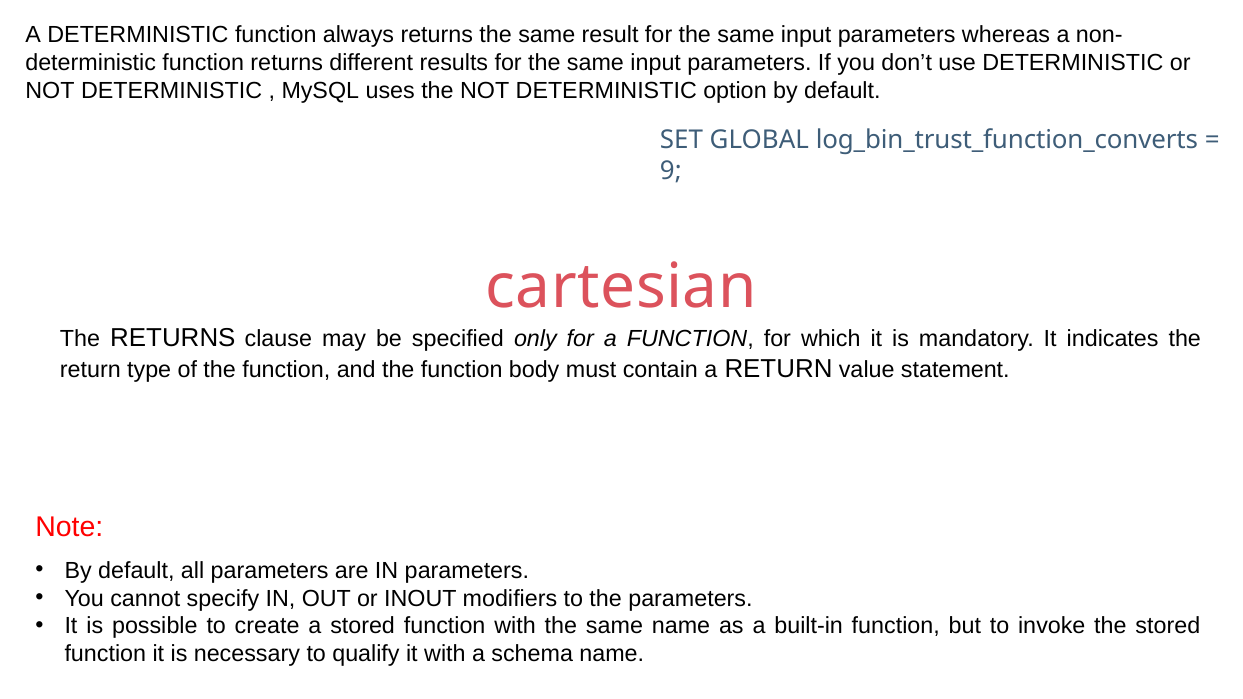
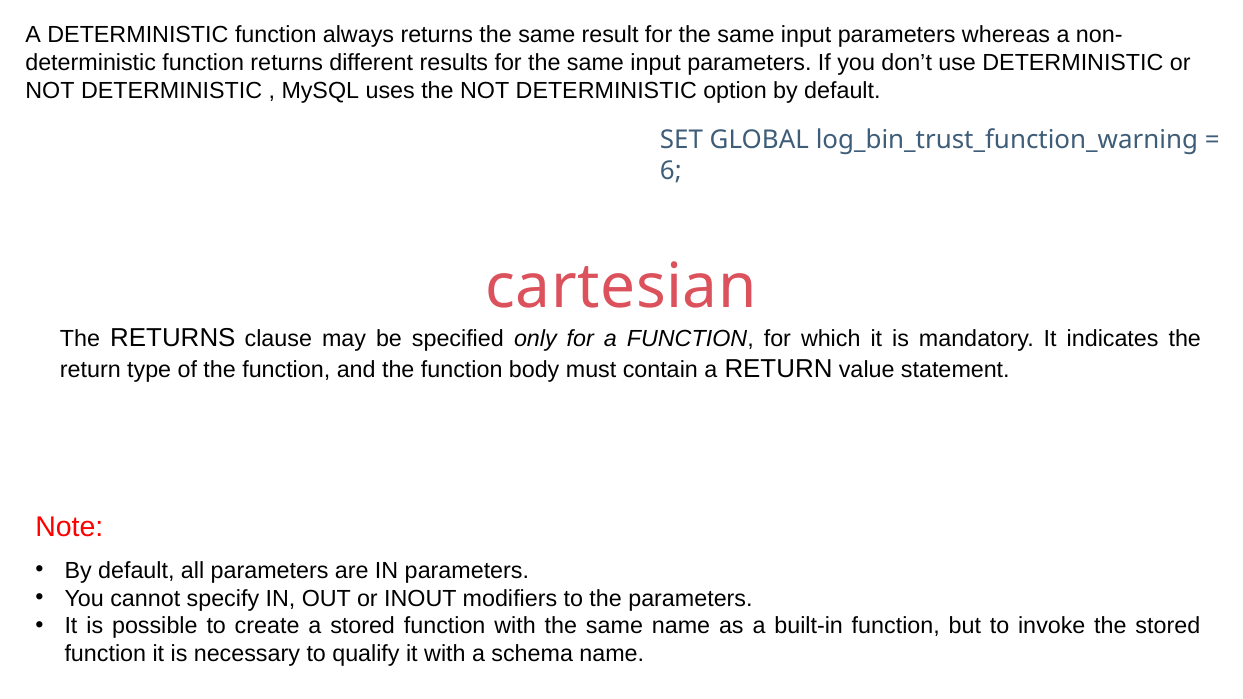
log_bin_trust_function_converts: log_bin_trust_function_converts -> log_bin_trust_function_warning (1007, 140)
9: 9 -> 6 (671, 171)
